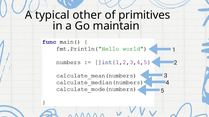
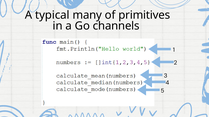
other: other -> many (87, 15)
maintain: maintain -> channels (116, 26)
